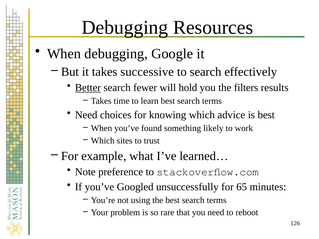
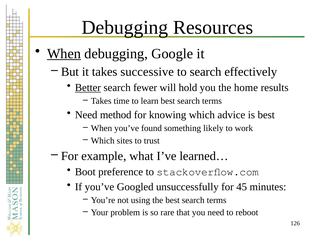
When underline: none -> present (64, 54)
filters: filters -> home (246, 88)
choices: choices -> method (116, 115)
Note: Note -> Boot (85, 172)
65: 65 -> 45 (242, 187)
